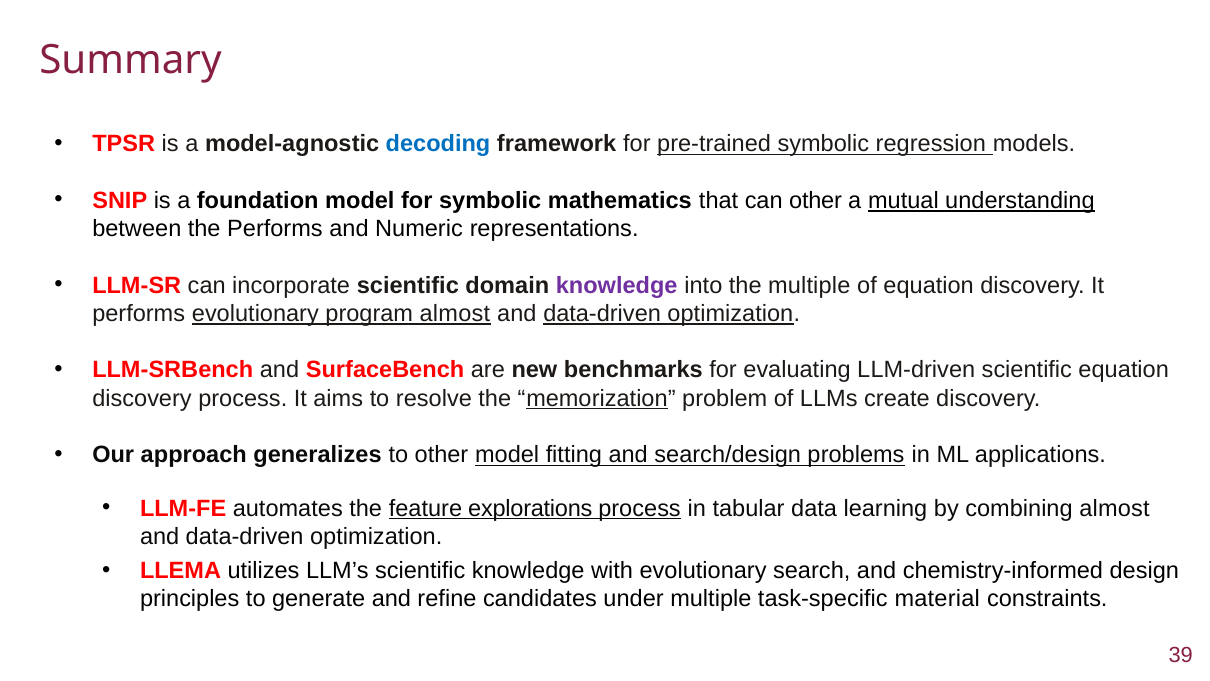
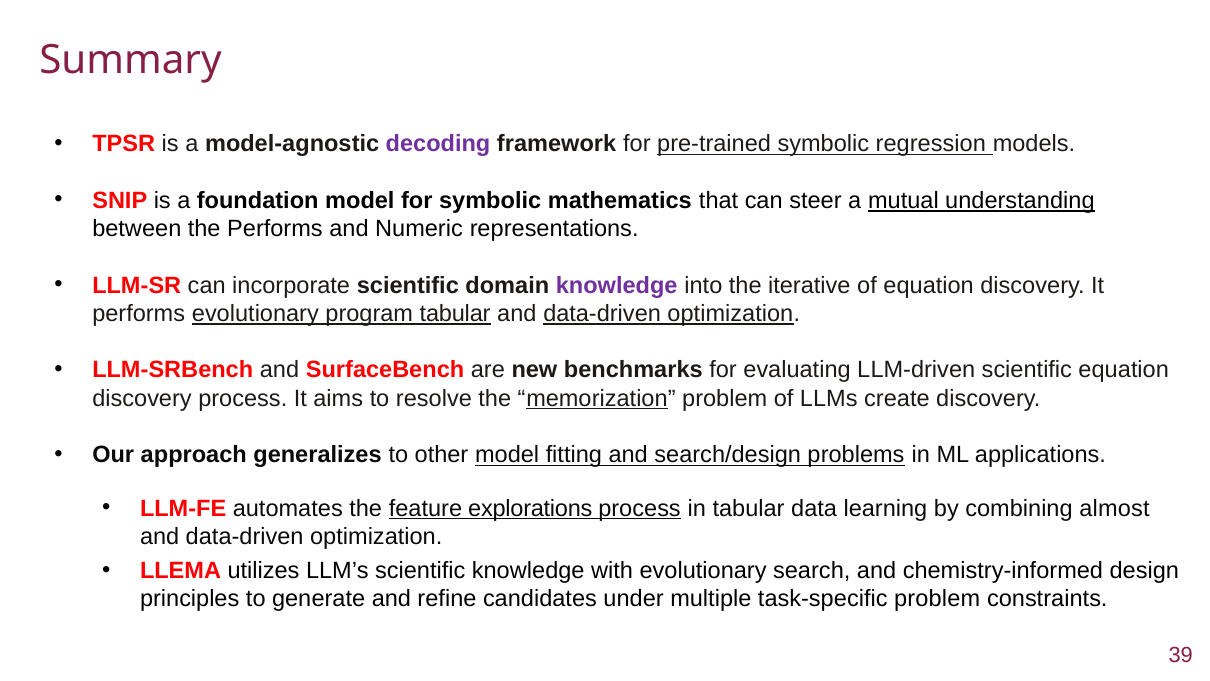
decoding colour: blue -> purple (438, 144)
can other: other -> steer (815, 200)
the multiple: multiple -> iterative (809, 285)
program almost: almost -> tabular (455, 313)
task-specific material: material -> problem (937, 599)
